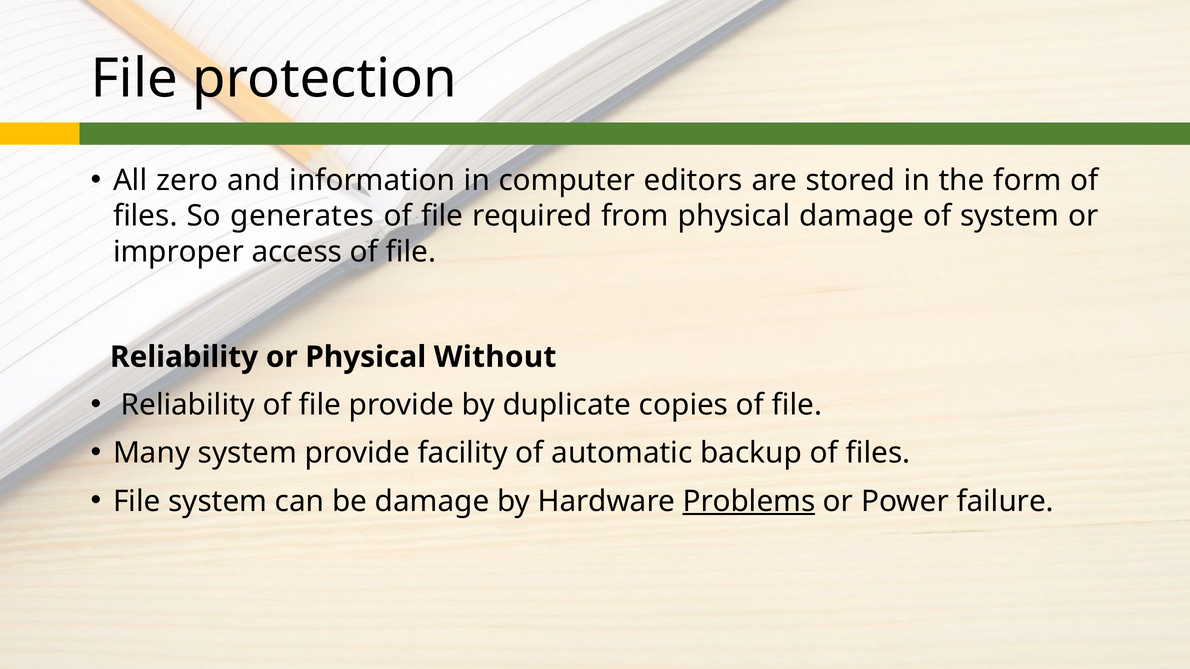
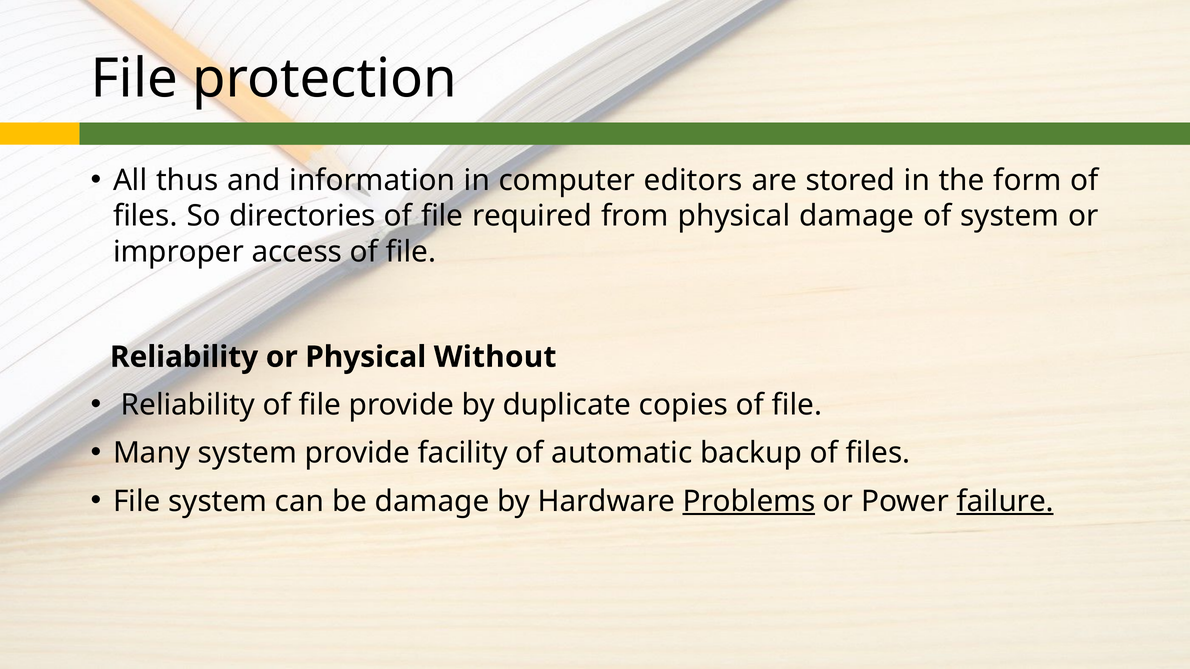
zero: zero -> thus (187, 181)
generates: generates -> directories (302, 216)
failure underline: none -> present (1005, 501)
